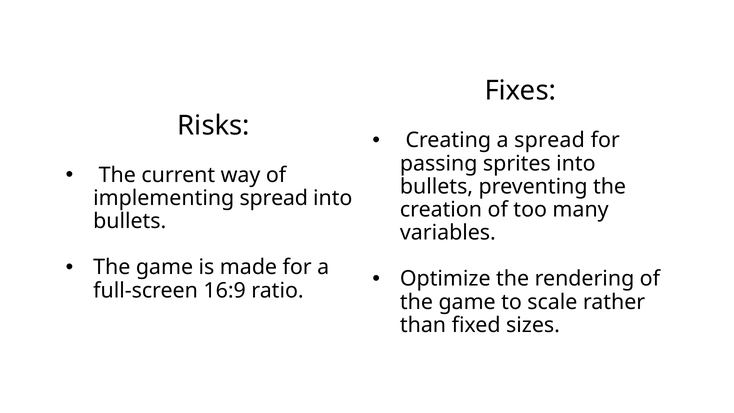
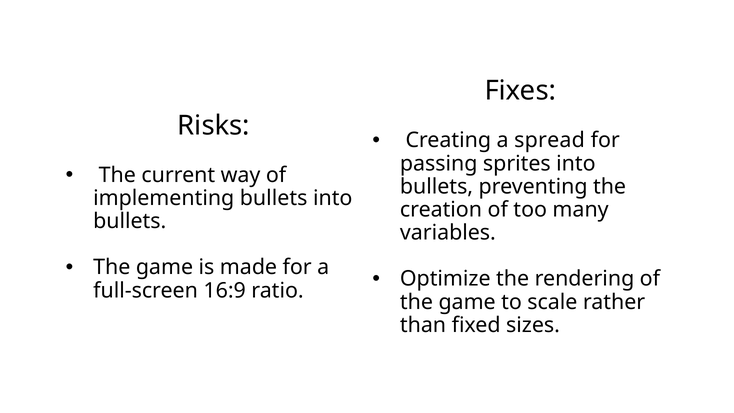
implementing spread: spread -> bullets (274, 198)
